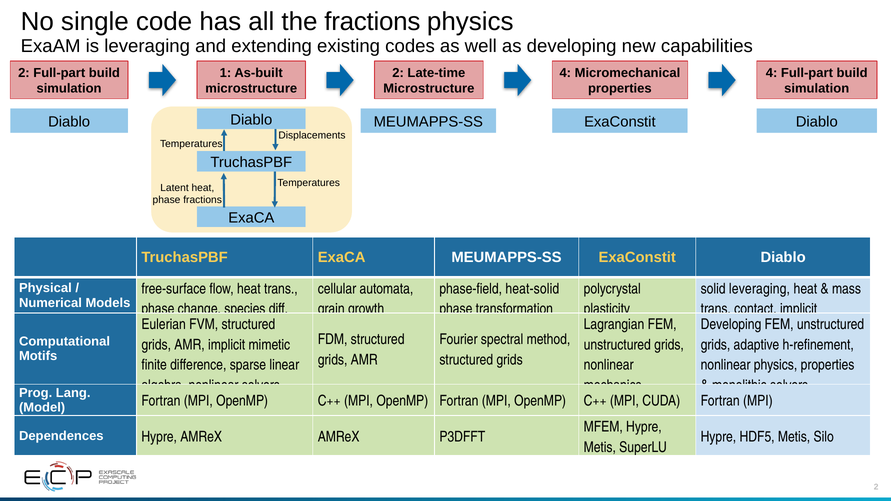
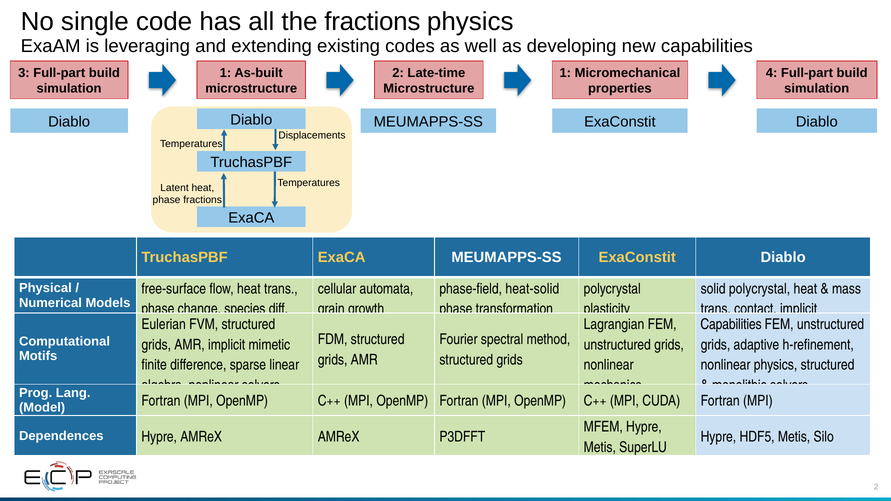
2: 2 -> 3 (24, 73)
4: 4 -> 1 (565, 73)
solid leveraging: leveraging -> polycrystal (760, 289)
Developing: Developing -> Capabilities (731, 324)
physics properties: properties -> structured (828, 365)
